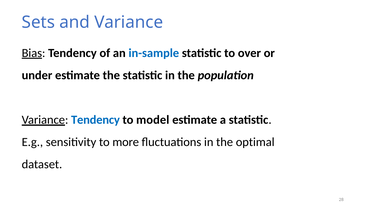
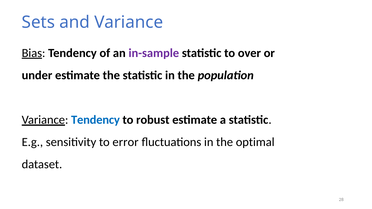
in-sample colour: blue -> purple (154, 53)
model: model -> robust (153, 120)
more: more -> error (126, 142)
